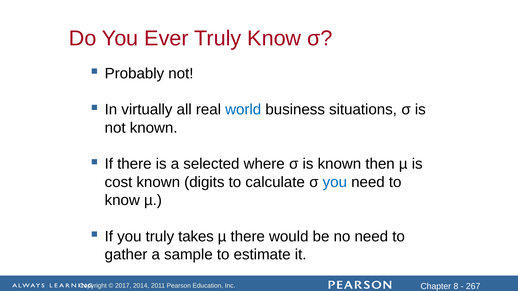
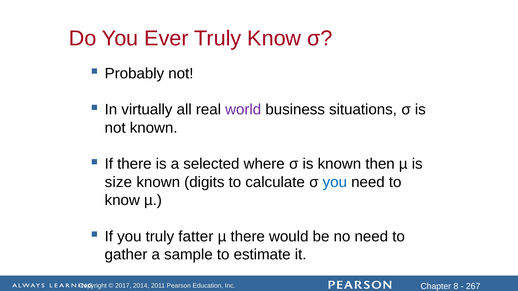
world colour: blue -> purple (243, 110)
cost: cost -> size (118, 182)
takes: takes -> fatter (196, 237)
